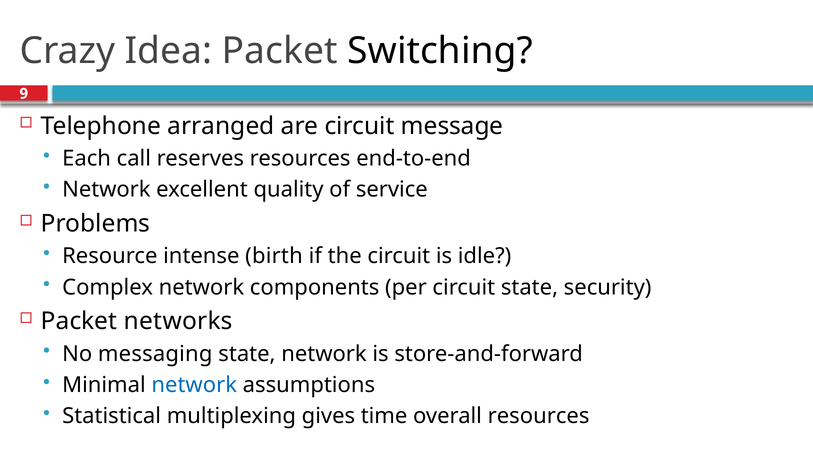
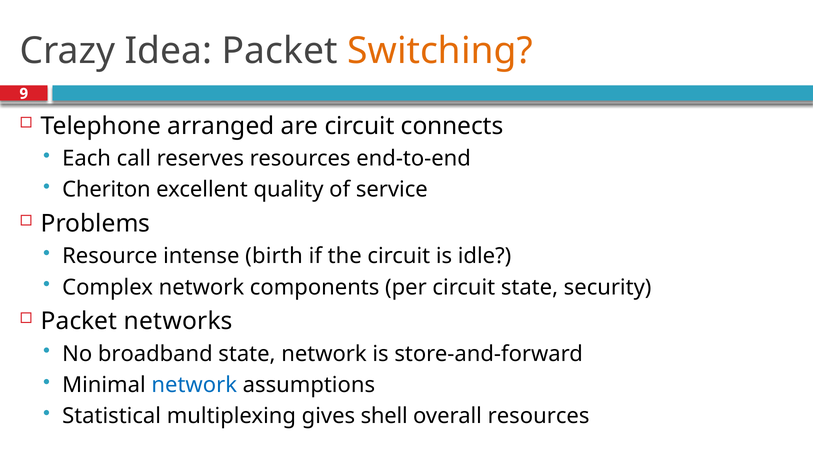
Switching colour: black -> orange (440, 51)
message: message -> connects (452, 126)
Network: Network -> Cheriton (106, 190)
messaging: messaging -> broadband (155, 354)
time: time -> shell (384, 416)
